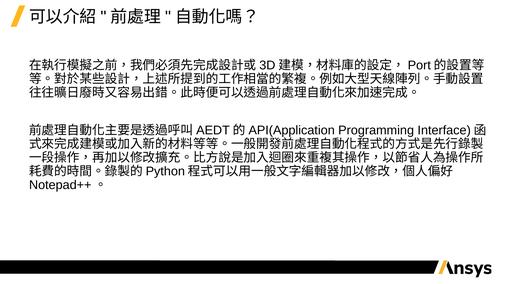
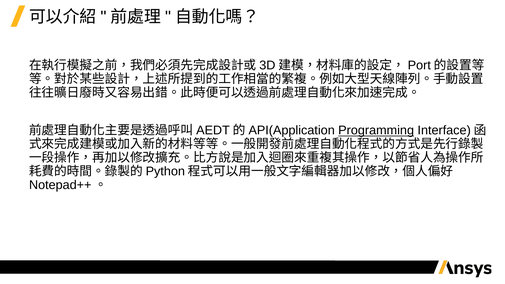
Programming underline: none -> present (376, 130)
